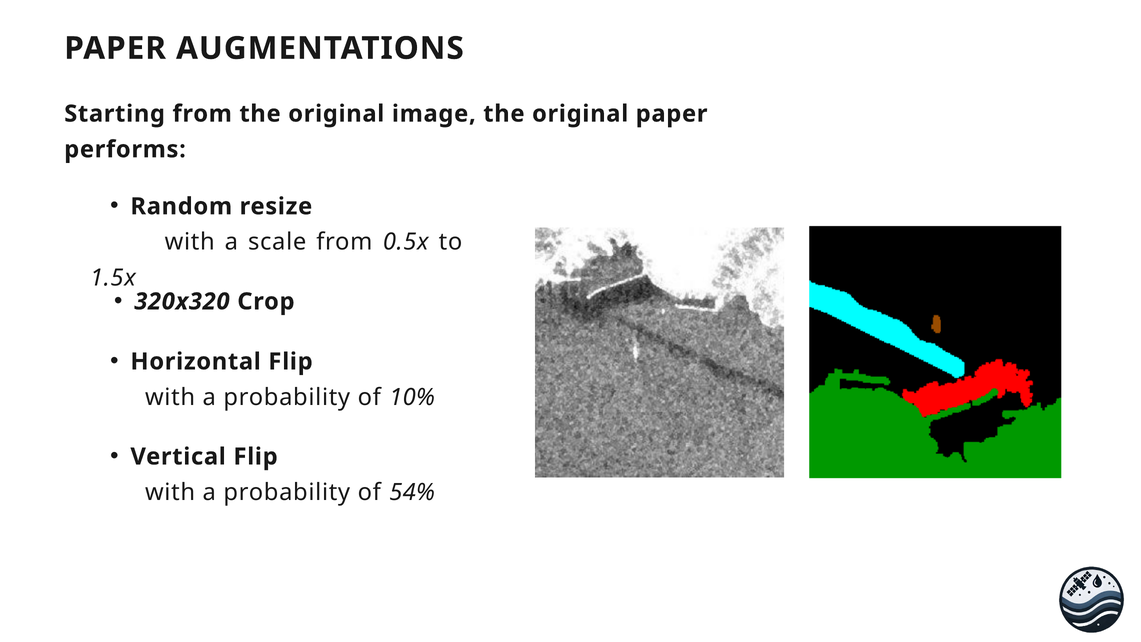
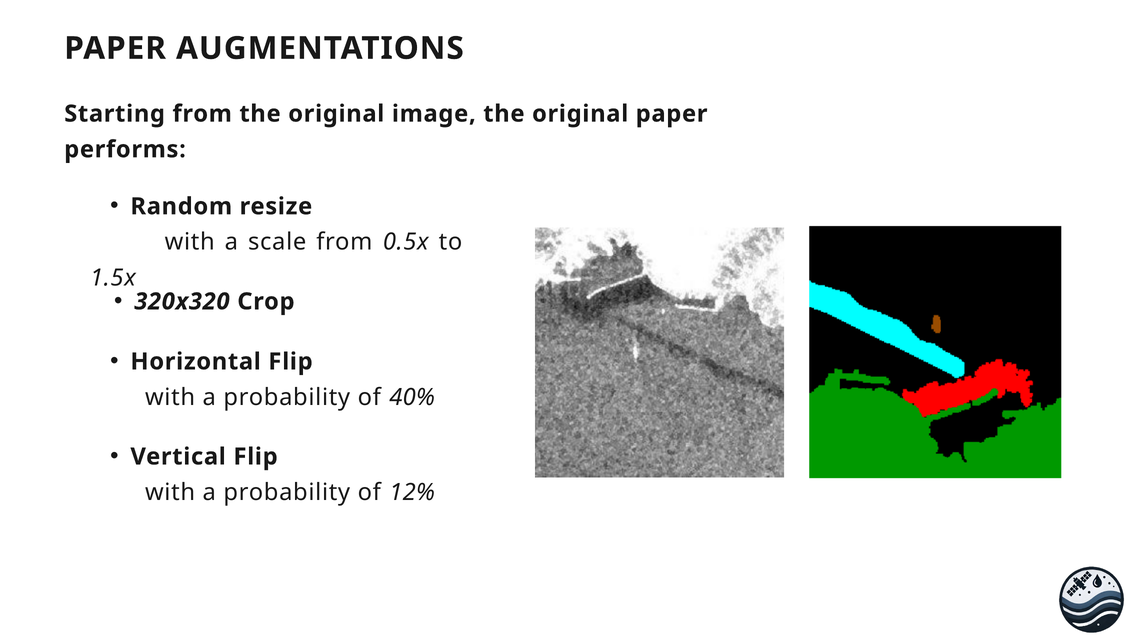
10%: 10% -> 40% (412, 397)
54%: 54% -> 12% (412, 492)
